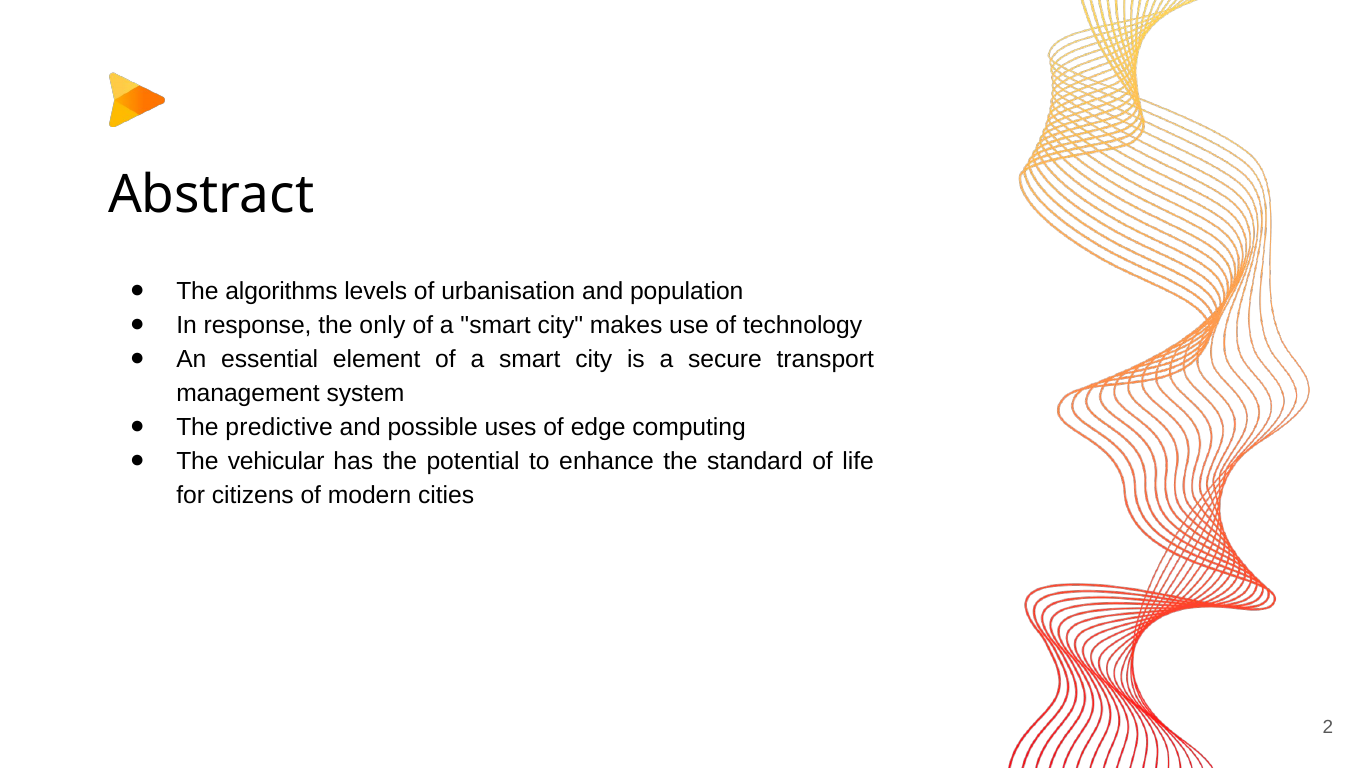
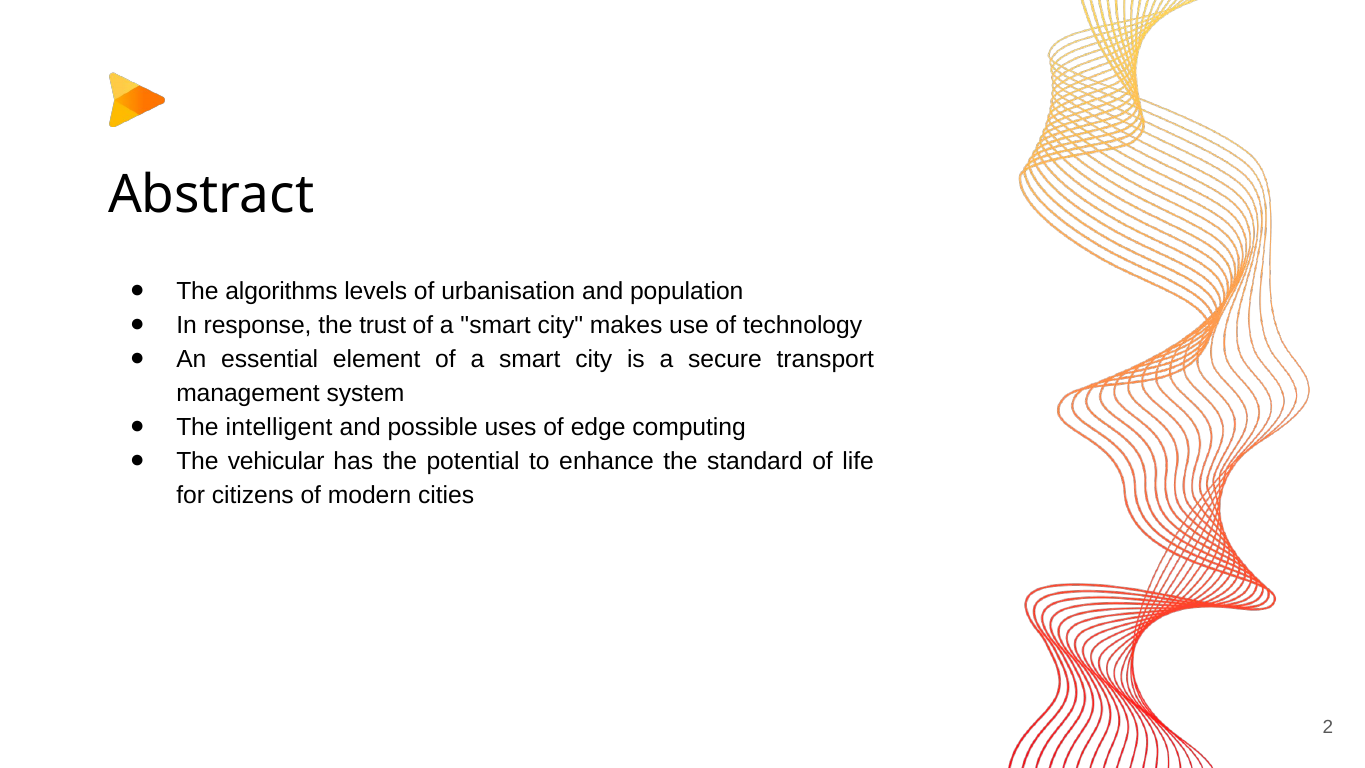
only: only -> trust (383, 325)
predictive: predictive -> intelligent (279, 427)
